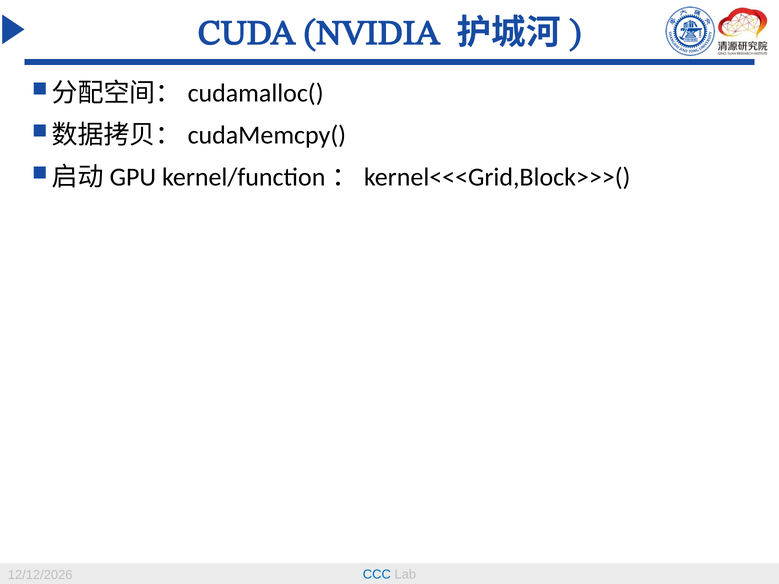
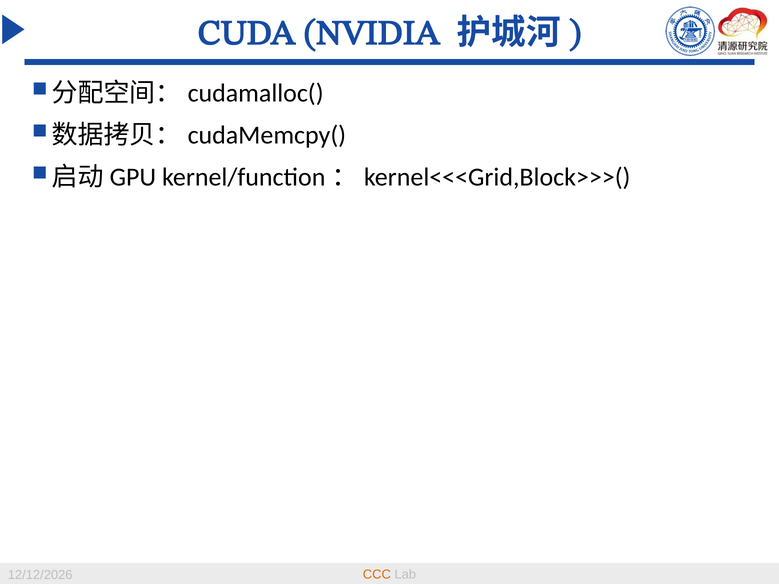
CCC colour: blue -> orange (377, 575)
